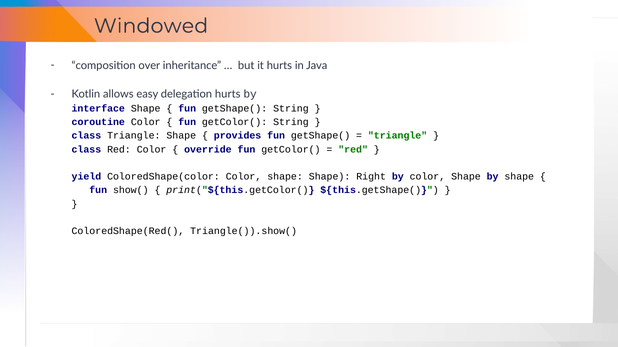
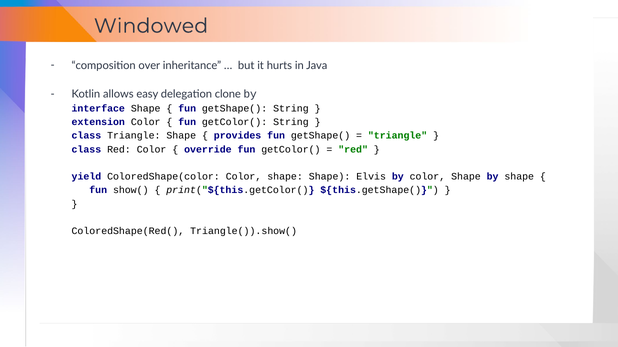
delegation hurts: hurts -> clone (228, 94)
coroutine: coroutine -> extension (98, 122)
Right: Right -> Elvis (371, 177)
